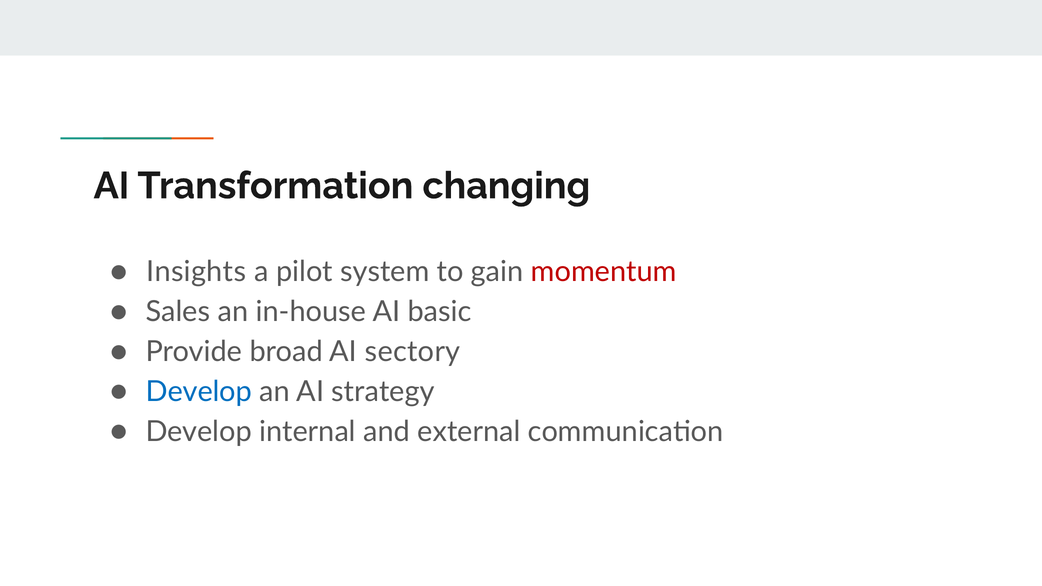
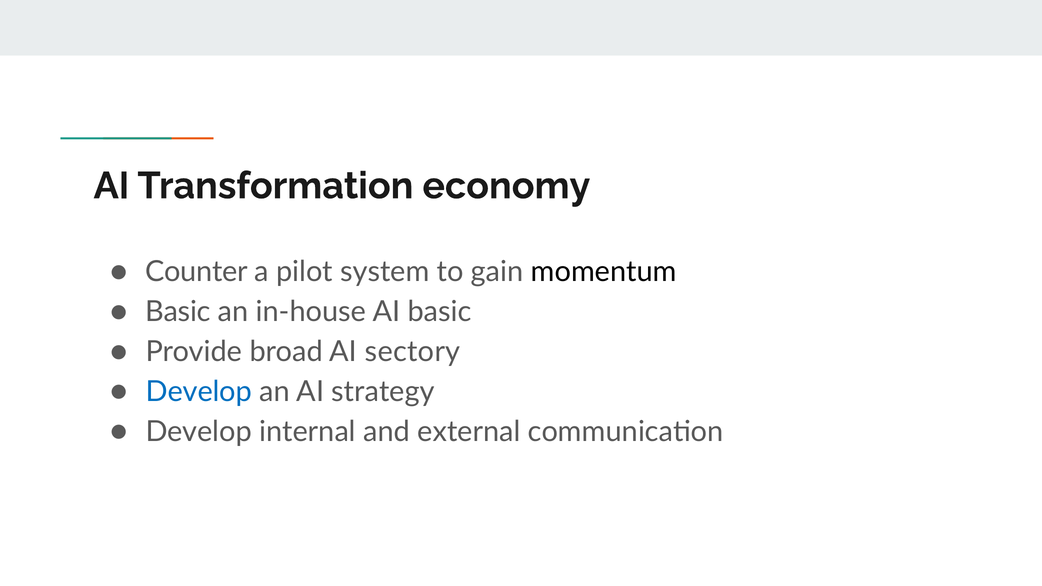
changing: changing -> economy (506, 186)
Insights: Insights -> Counter (196, 272)
momentum colour: red -> black (604, 272)
Sales: Sales -> Basic (178, 312)
